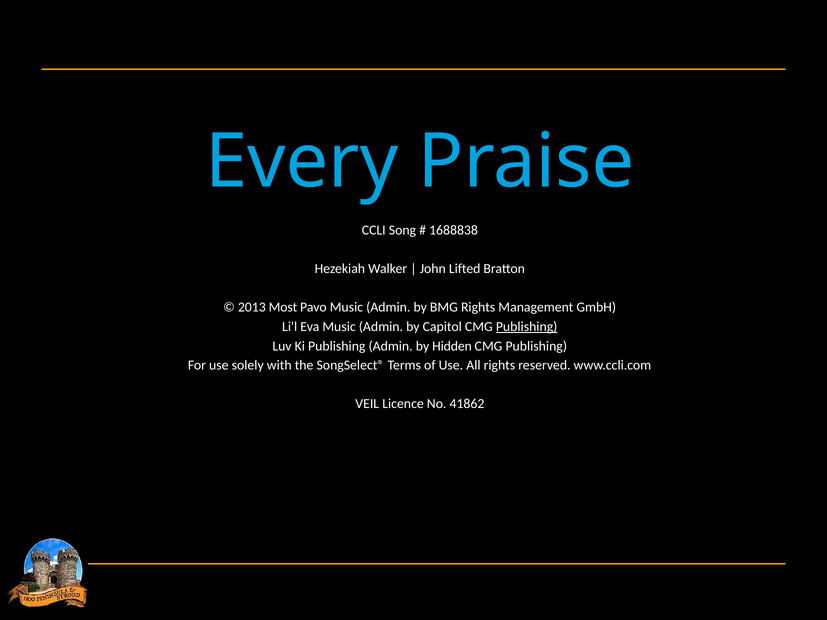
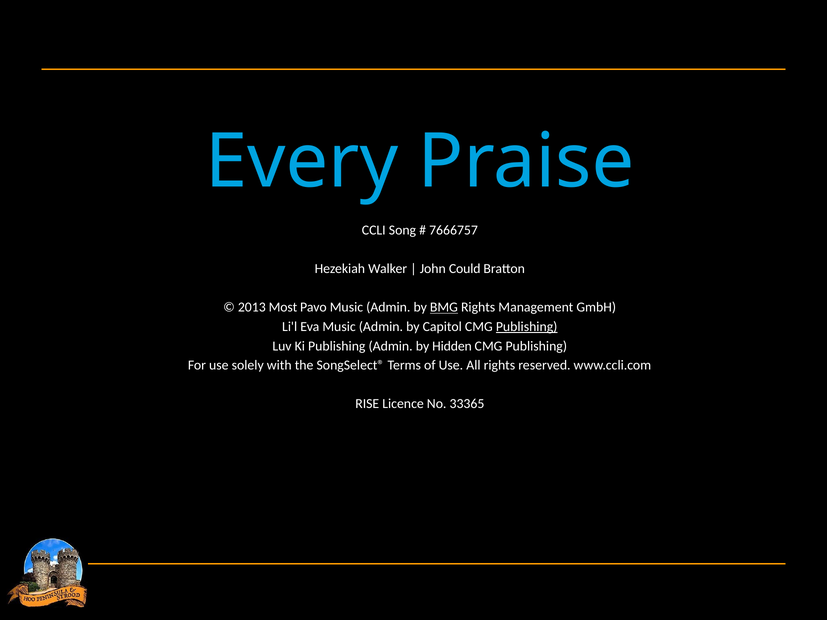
1688838: 1688838 -> 7666757 (454, 230)
Lifted: Lifted -> Could (465, 269)
BMG underline: none -> present (444, 308)
VEIL: VEIL -> RISE (367, 404)
41862: 41862 -> 33365 (467, 404)
